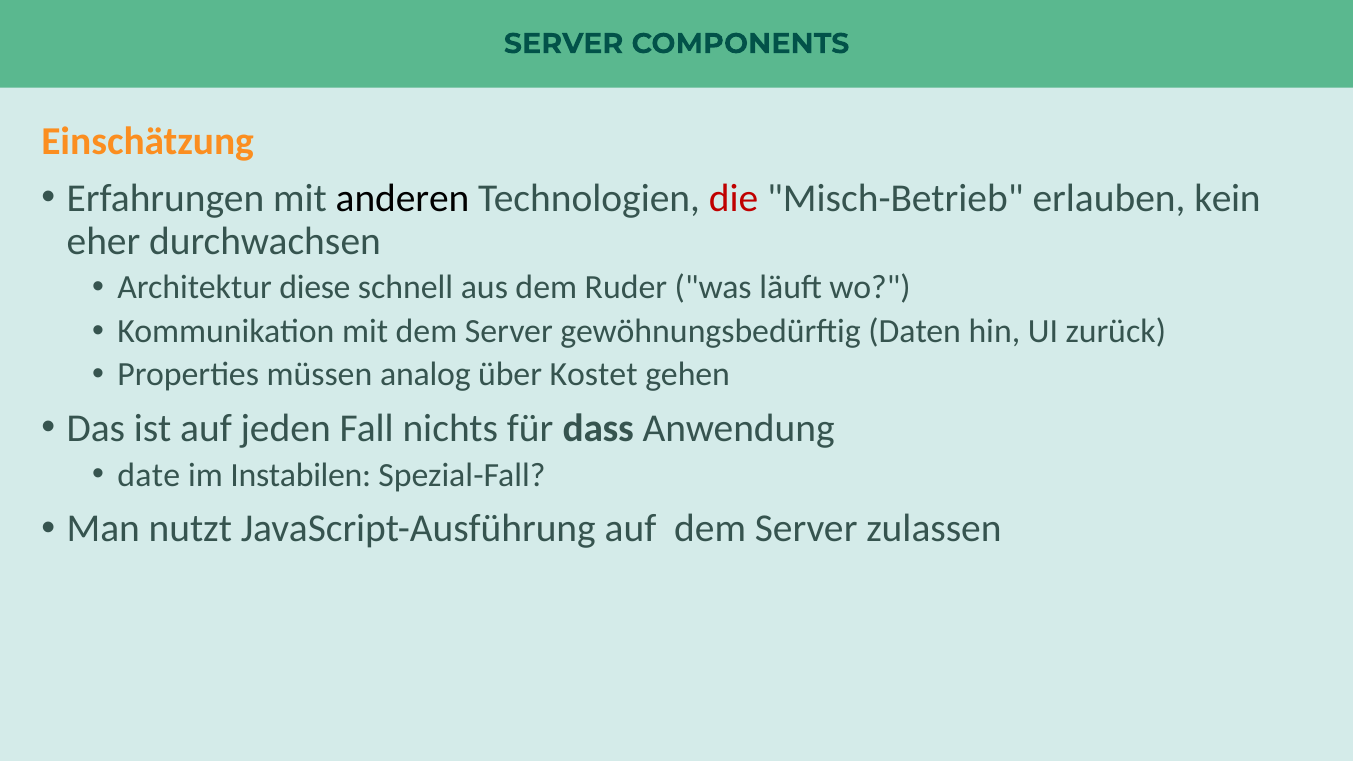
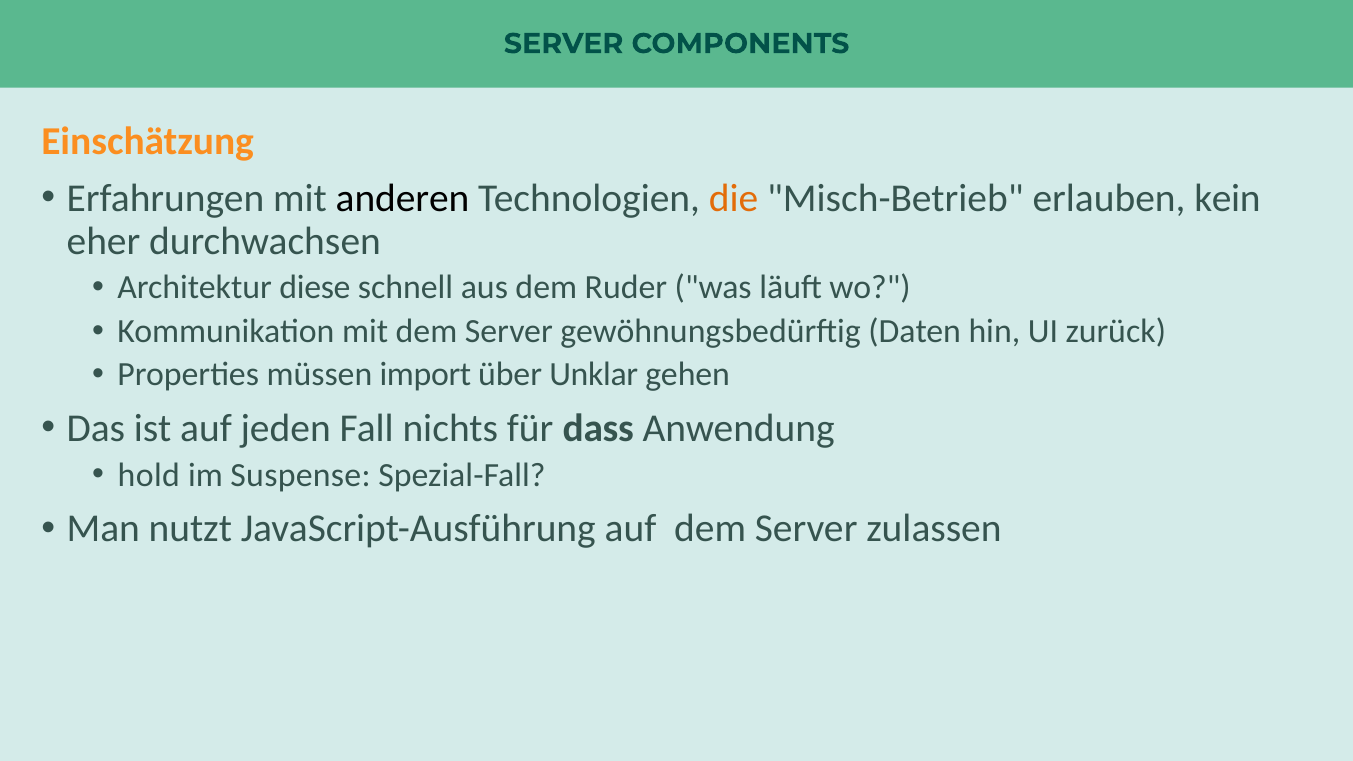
die colour: red -> orange (734, 198)
analog: analog -> import (425, 375)
Kostet: Kostet -> Unklar (594, 375)
date: date -> hold (149, 475)
Instabilen: Instabilen -> Suspense (300, 475)
